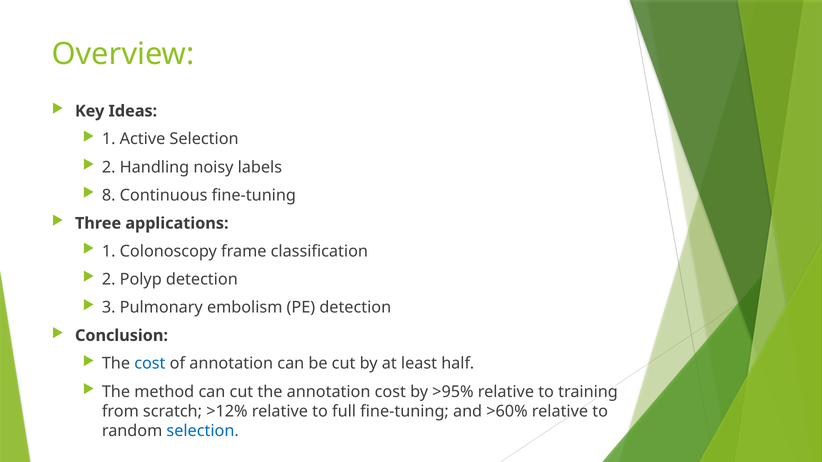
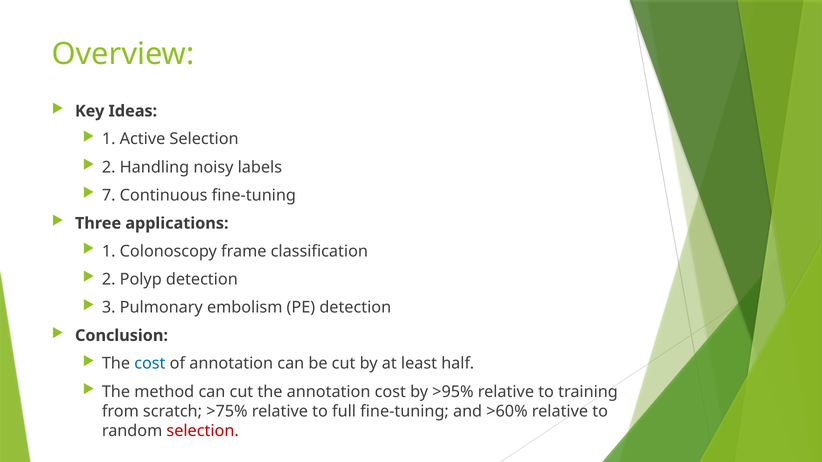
8: 8 -> 7 (109, 195)
>12%: >12% -> >75% (227, 411)
selection colour: blue -> red (203, 431)
